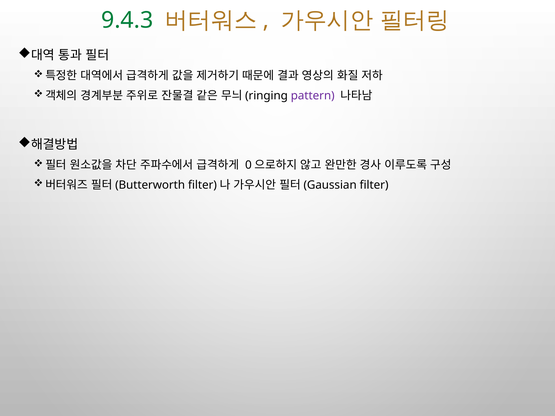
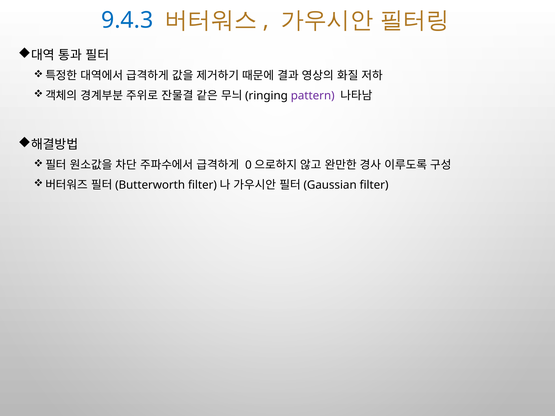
9.4.3 colour: green -> blue (127, 20)
